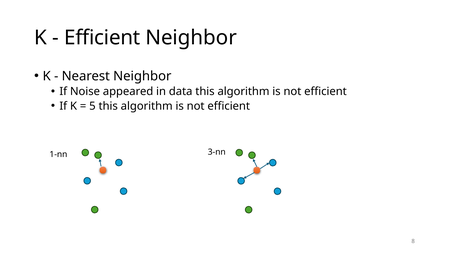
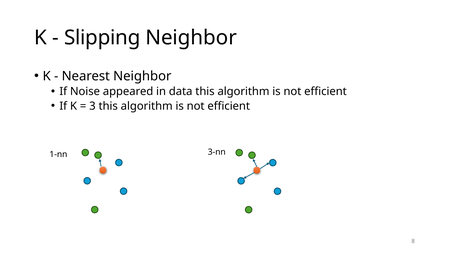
Efficient: Efficient -> Slipping (102, 38)
5: 5 -> 3 (92, 106)
